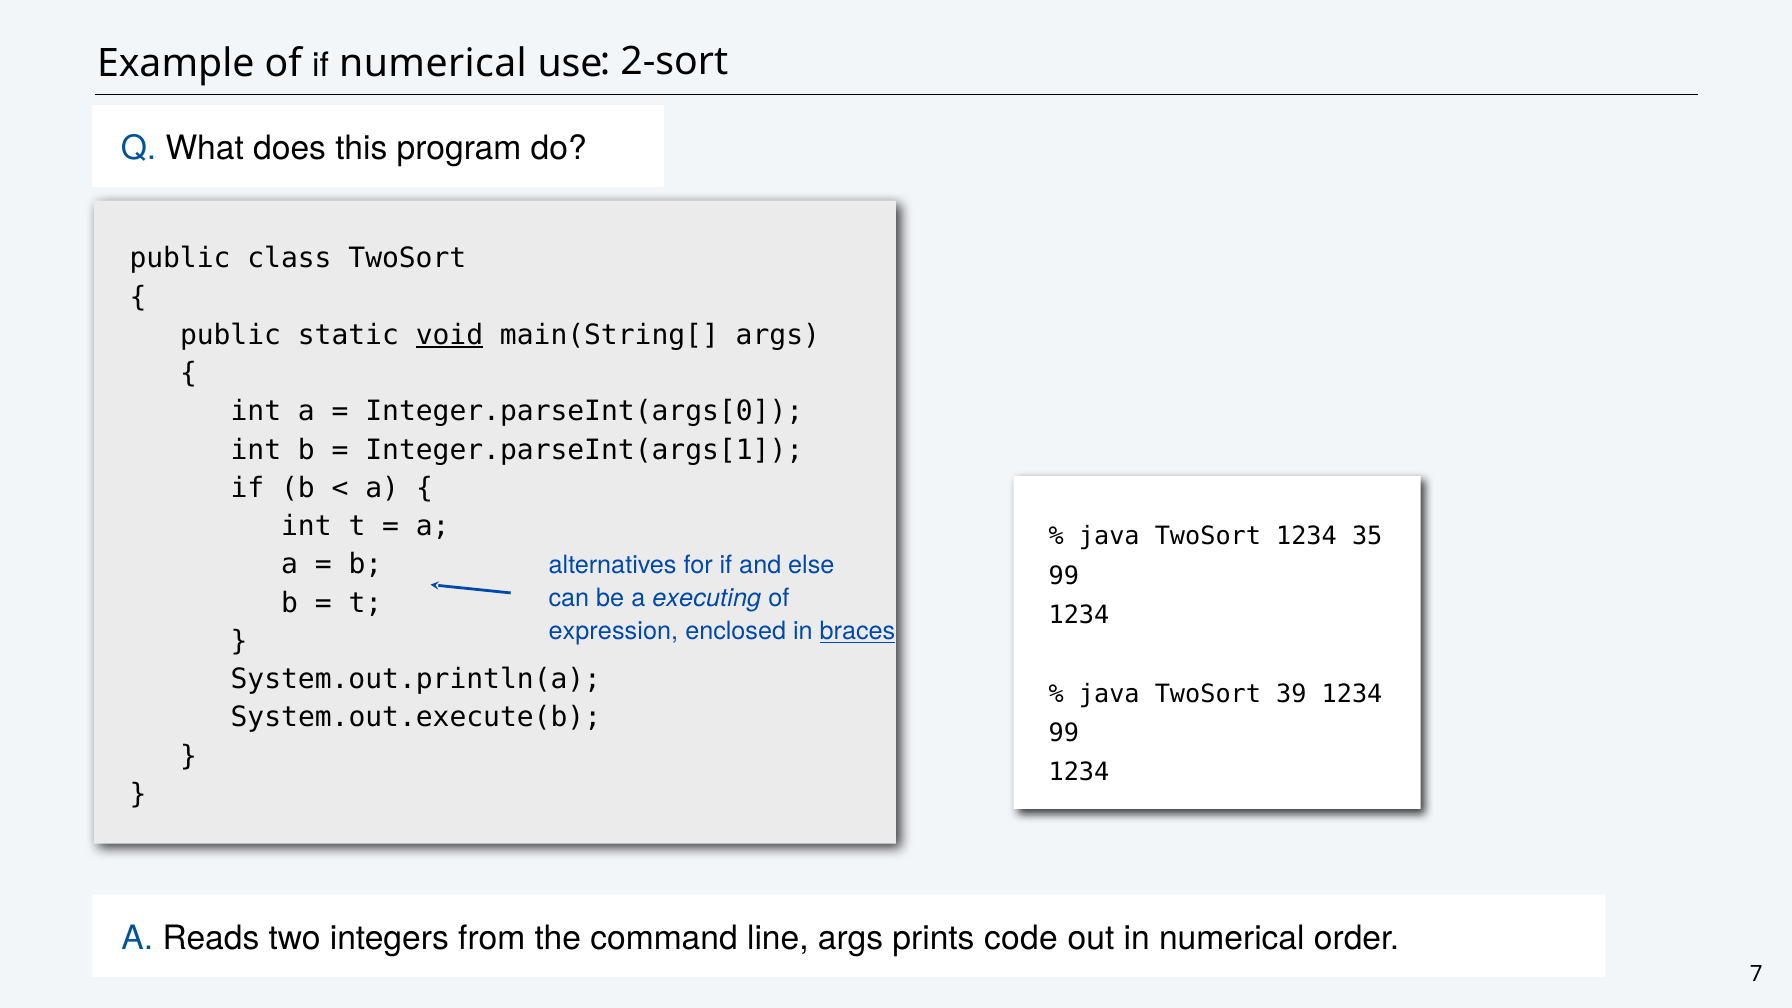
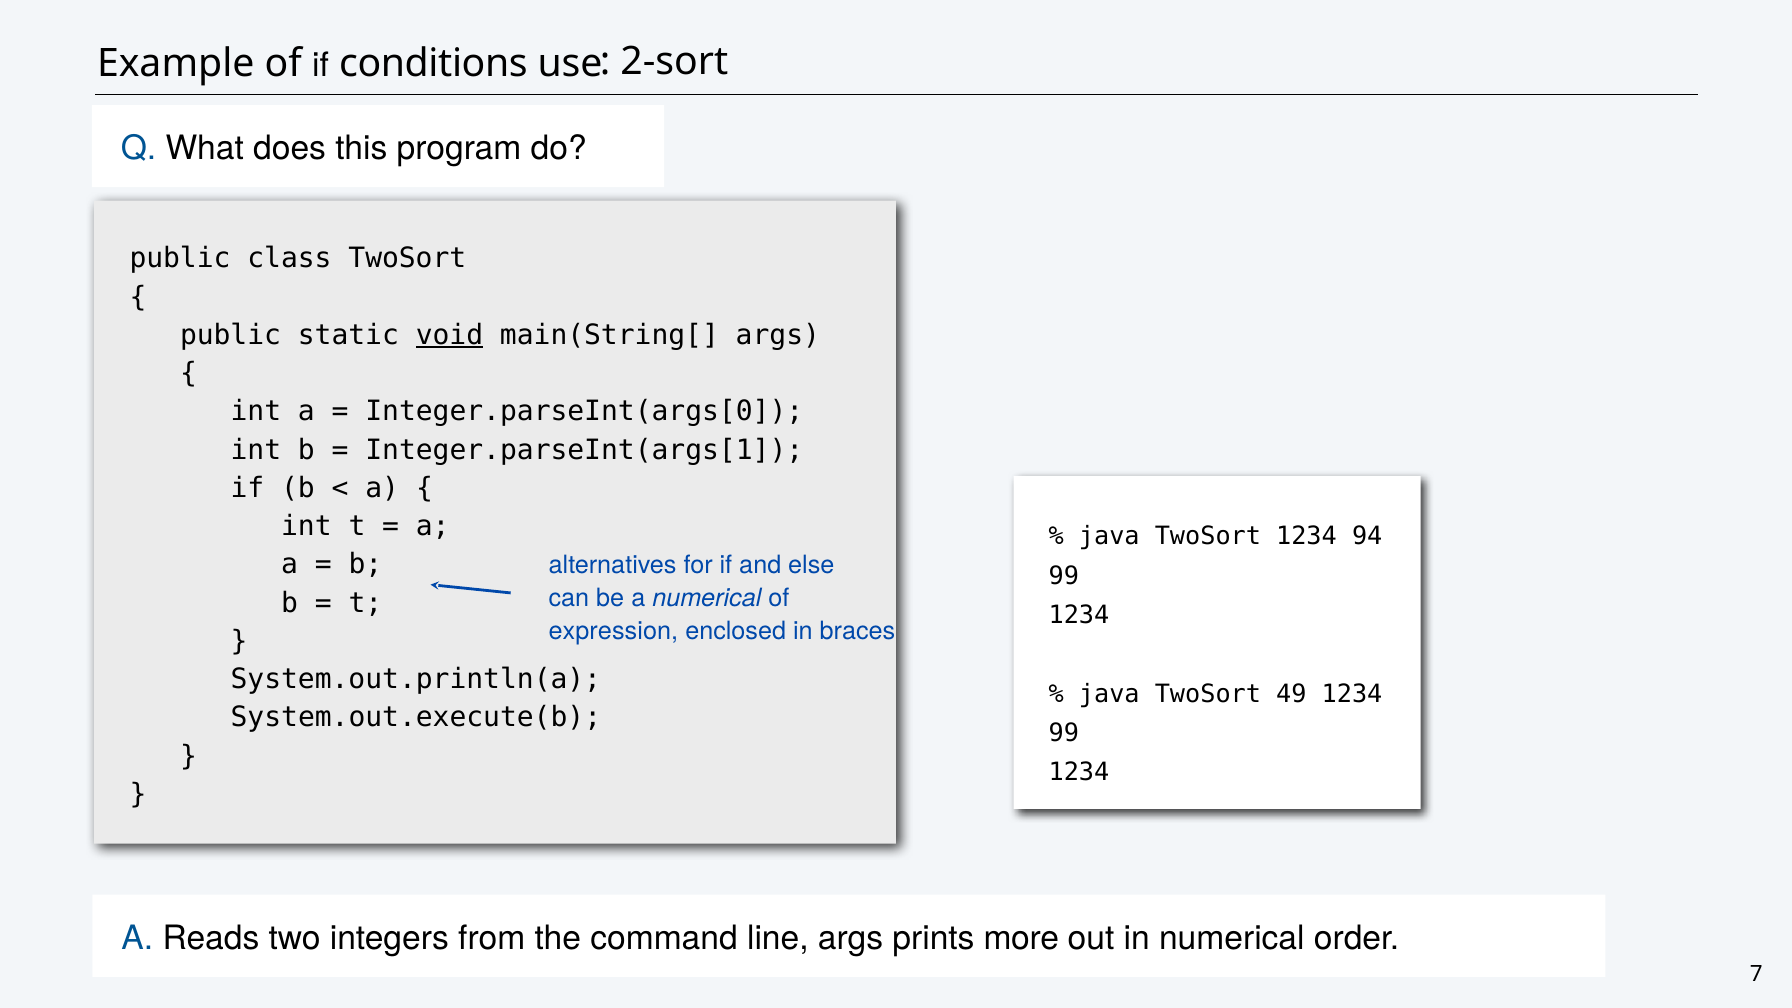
if numerical: numerical -> conditions (433, 64)
35: 35 -> 94 (1367, 537)
a executing: executing -> numerical (707, 598)
braces underline: present -> none (857, 632)
39: 39 -> 49 (1291, 694)
code: code -> more (1021, 938)
